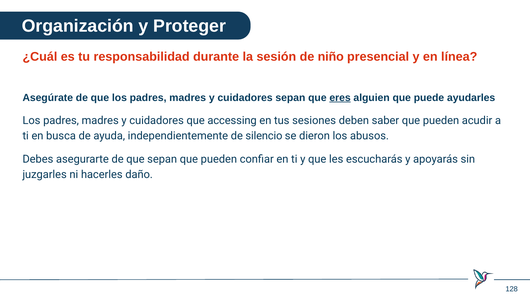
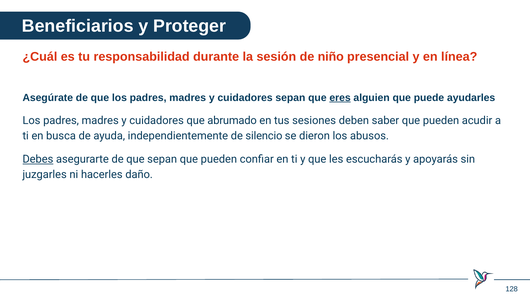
Organización: Organización -> Beneficiarios (78, 26)
accessing: accessing -> abrumado (232, 121)
Debes underline: none -> present (38, 159)
